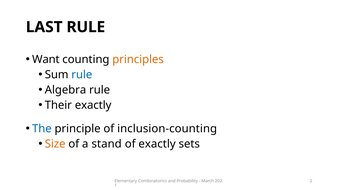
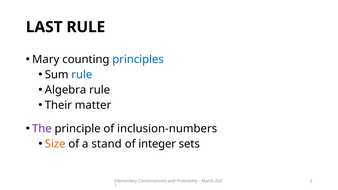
Want: Want -> Mary (46, 59)
principles colour: orange -> blue (138, 59)
Their exactly: exactly -> matter (93, 105)
The colour: blue -> purple (42, 129)
inclusion-counting: inclusion-counting -> inclusion-numbers (167, 129)
of exactly: exactly -> integer (157, 144)
